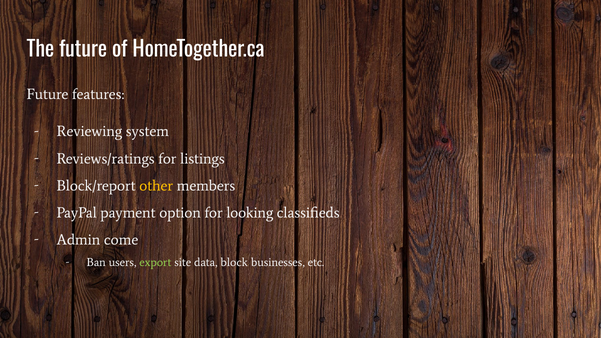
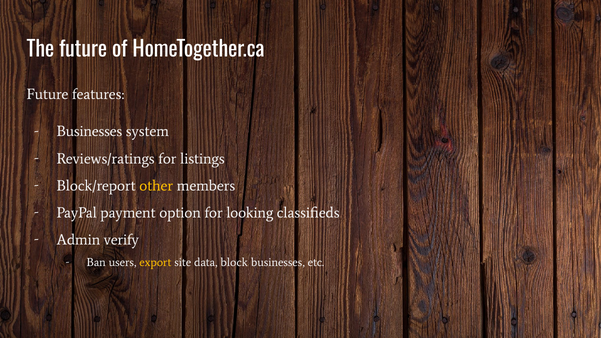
Reviewing: Reviewing -> Businesses (89, 132)
come: come -> verify (121, 240)
export colour: light green -> yellow (155, 263)
